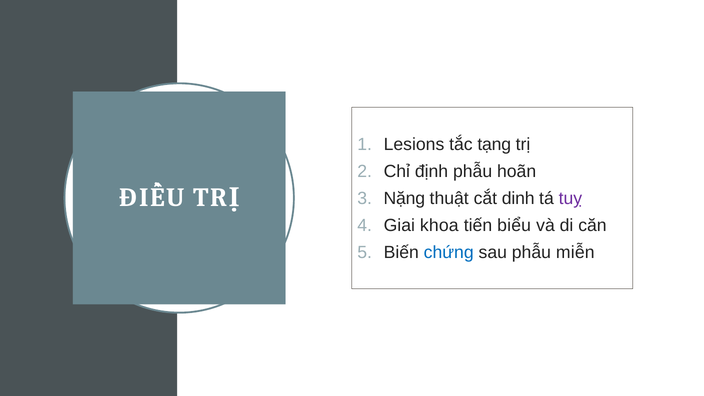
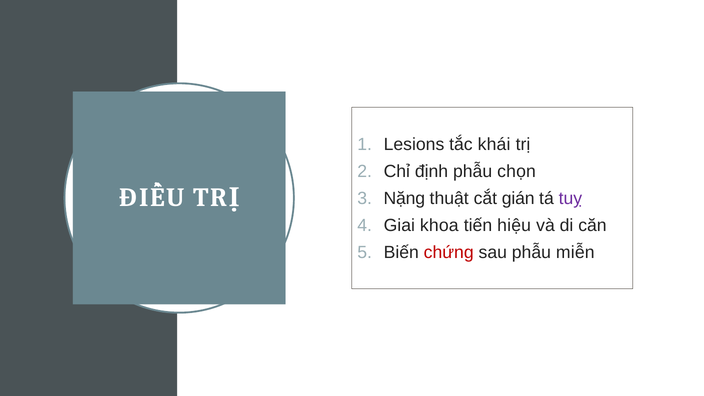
tạng: tạng -> khái (494, 144)
hoãn: hoãn -> chọn (517, 171)
dinh: dinh -> gián (518, 198)
biểu: biểu -> hiệu (514, 225)
chứng colour: blue -> red (449, 252)
